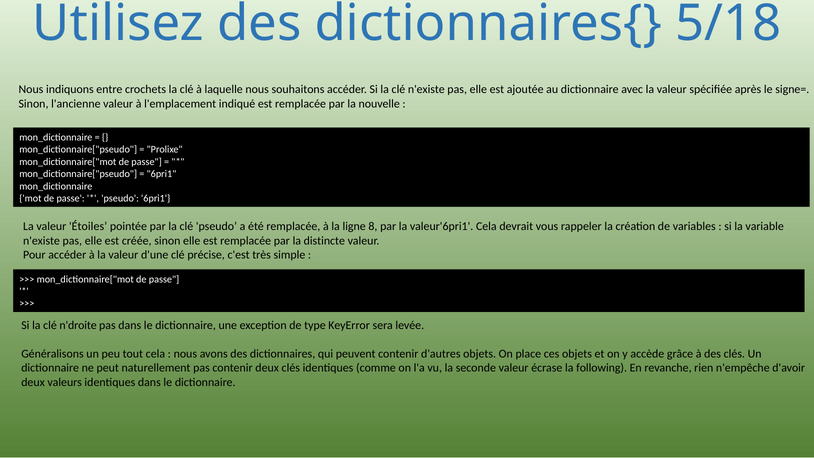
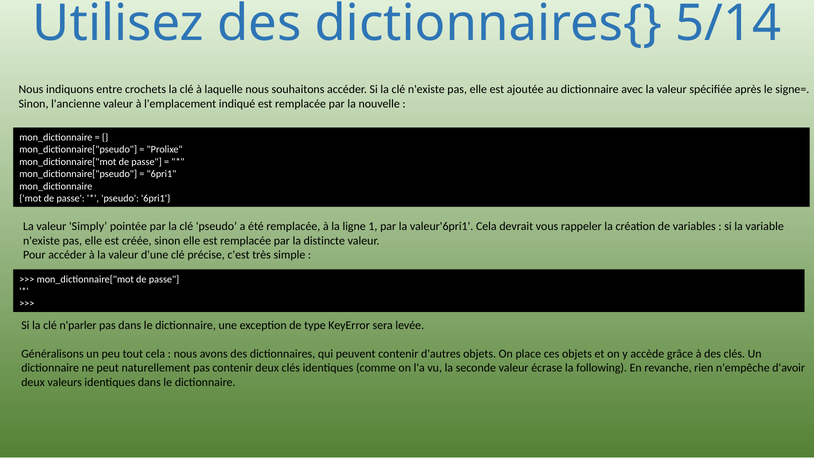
5/18: 5/18 -> 5/14 (728, 23)
Étoiles: Étoiles -> Simply (88, 226)
8: 8 -> 1 (373, 226)
n'droite: n'droite -> n'parler (78, 325)
